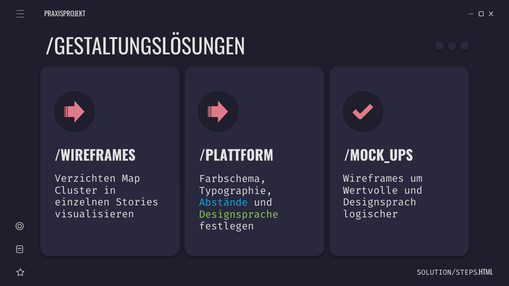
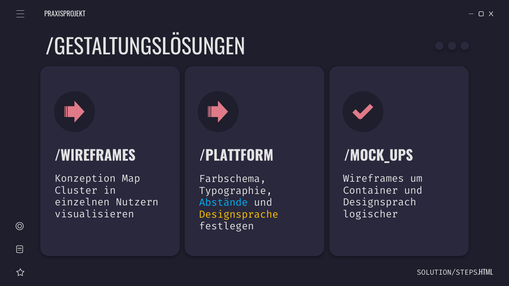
Verzichten: Verzichten -> Konzeption (85, 179)
Wertvolle: Wertvolle -> Container (371, 191)
Stories: Stories -> Nutzern (137, 203)
Designsprache colour: light green -> yellow (239, 215)
